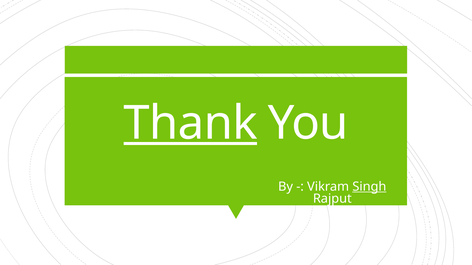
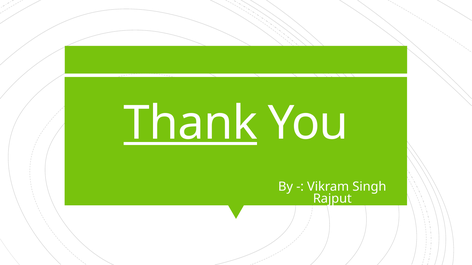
Singh underline: present -> none (369, 187)
